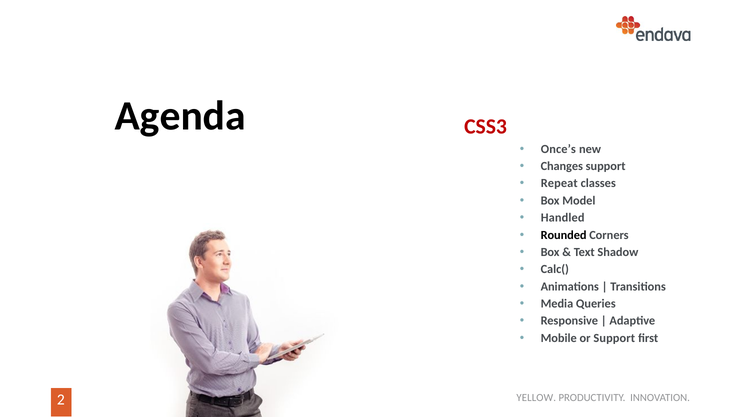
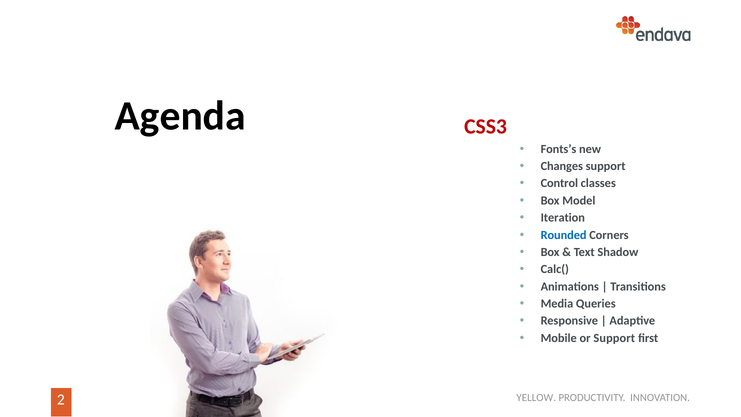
Once’s: Once’s -> Fonts’s (558, 149)
Repeat: Repeat -> Control (559, 183)
Handled: Handled -> Iteration (563, 218)
Rounded colour: black -> blue (564, 235)
